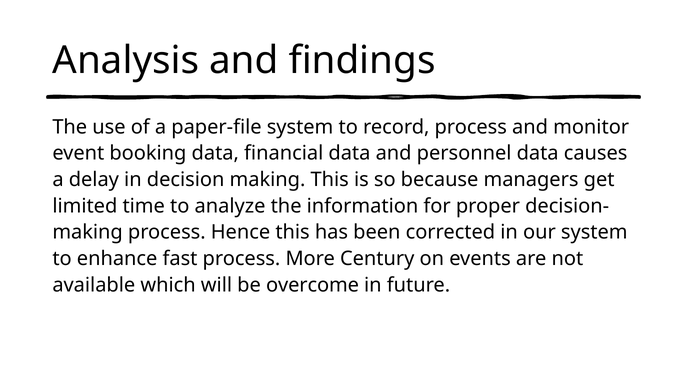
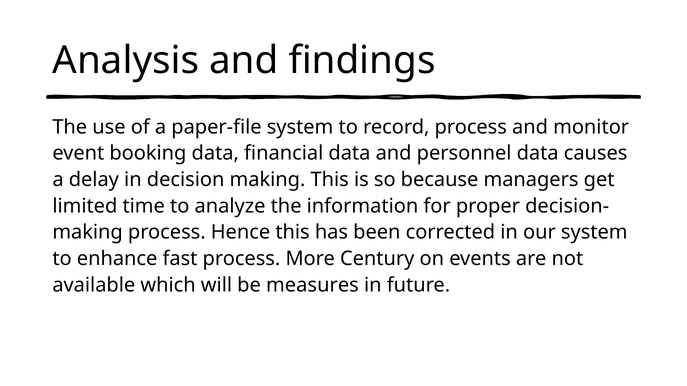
overcome: overcome -> measures (312, 285)
